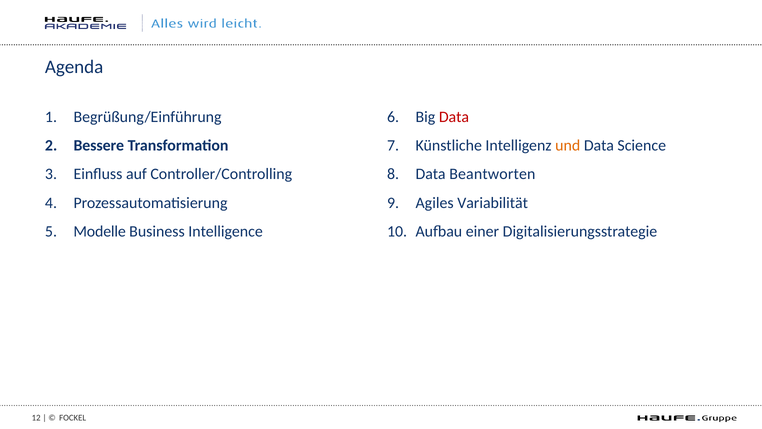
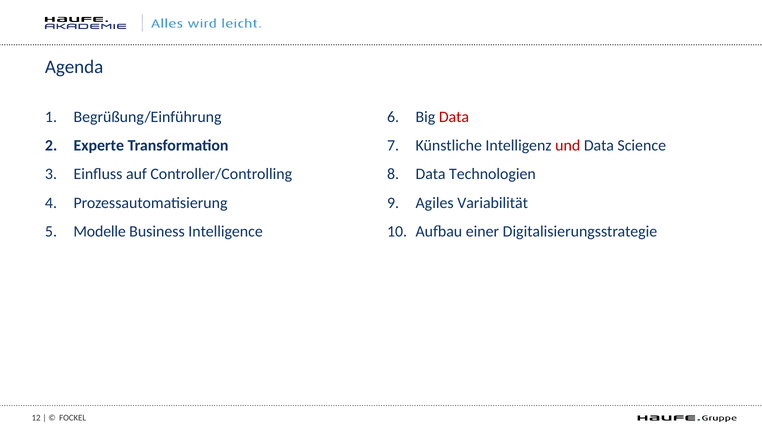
Bessere: Bessere -> Experte (99, 145)
und colour: orange -> red (568, 145)
Beantworten: Beantworten -> Technologien (492, 174)
